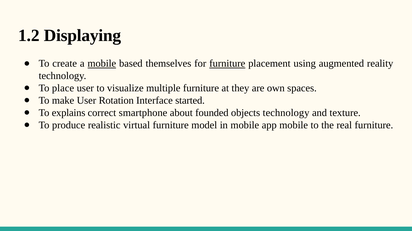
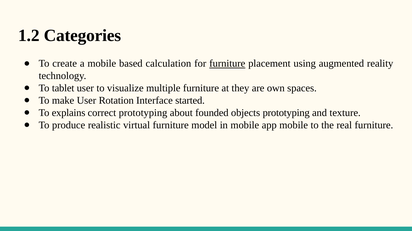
Displaying: Displaying -> Categories (82, 36)
mobile underline: present -> none (102, 64)
themselves: themselves -> calculation (168, 64)
place: place -> tablet (63, 89)
correct smartphone: smartphone -> prototyping (143, 113)
objects technology: technology -> prototyping (286, 113)
